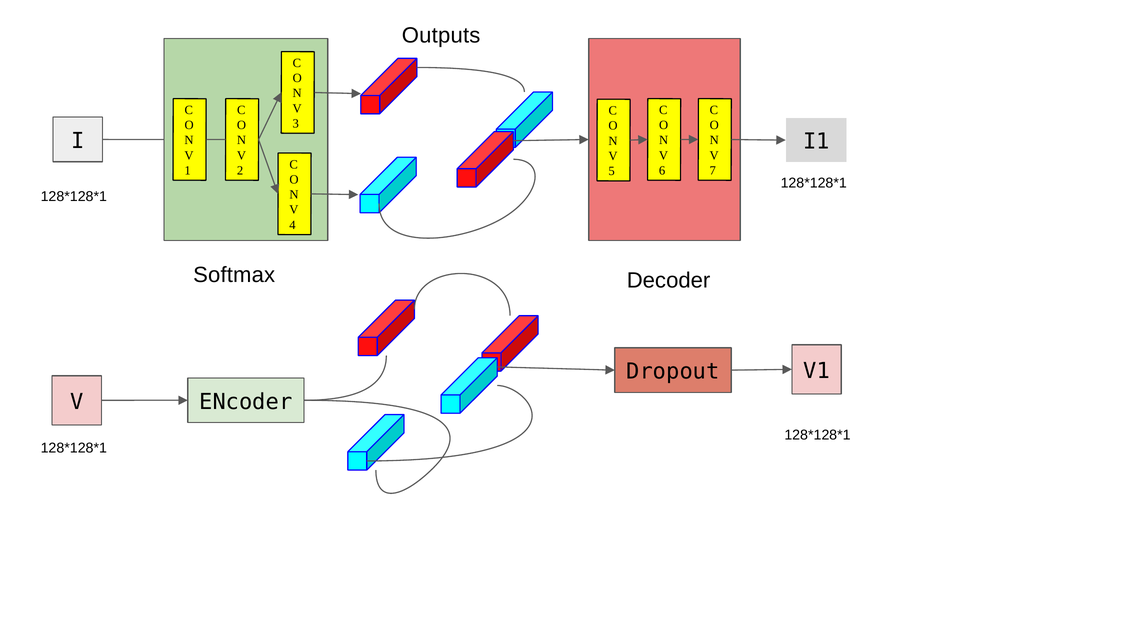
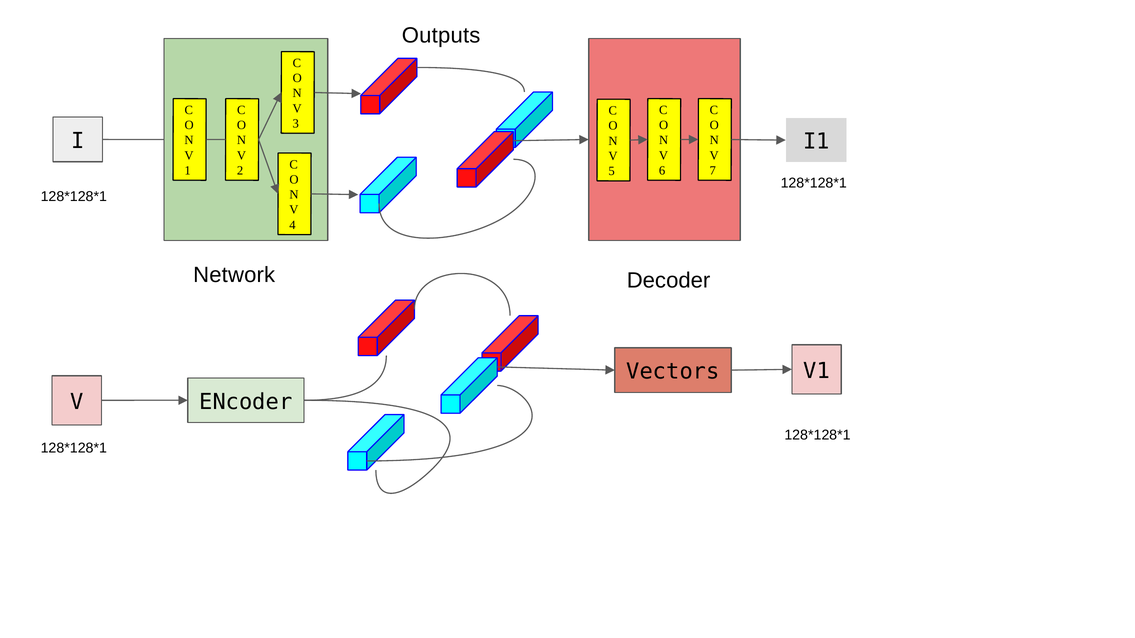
Softmax: Softmax -> Network (234, 275)
Dropout: Dropout -> Vectors (673, 372)
